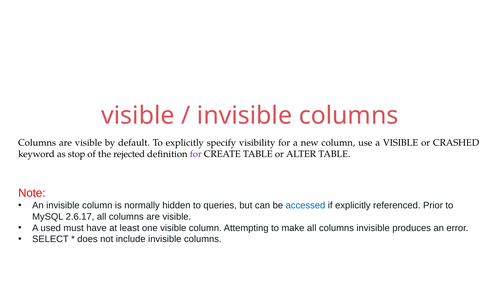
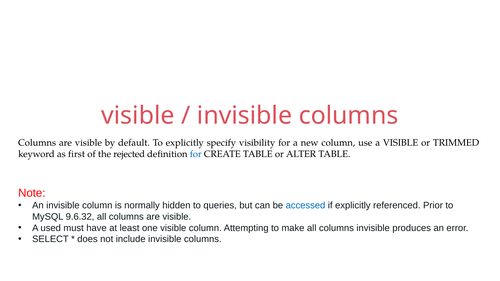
CRASHED: CRASHED -> TRIMMED (456, 143)
stop: stop -> first (76, 154)
for colour: purple -> blue (196, 154)
2.6.17: 2.6.17 -> 9.6.32 (80, 217)
